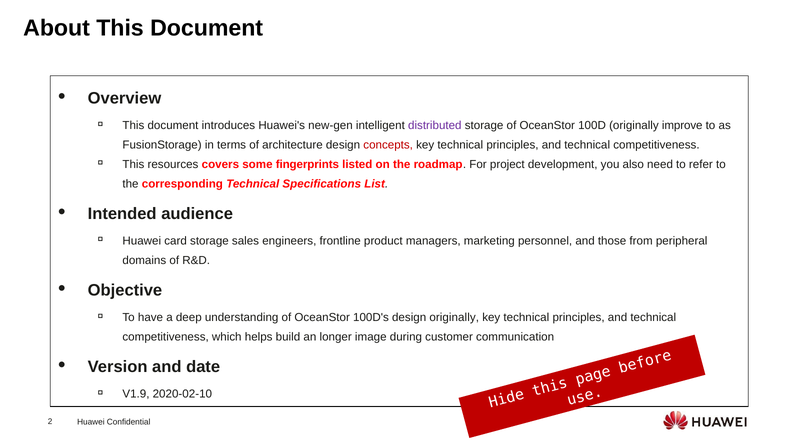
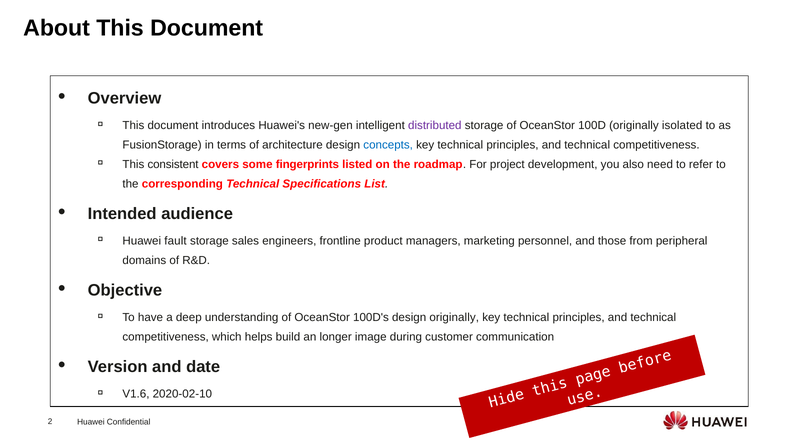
improve: improve -> isolated (682, 126)
concepts colour: red -> blue (388, 145)
resources: resources -> consistent (173, 165)
card: card -> fault (176, 241)
V1.9: V1.9 -> V1.6 (136, 394)
